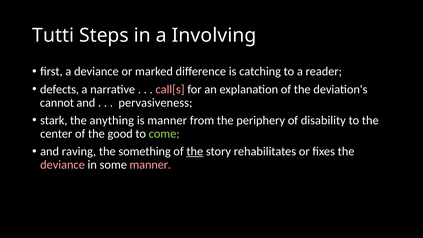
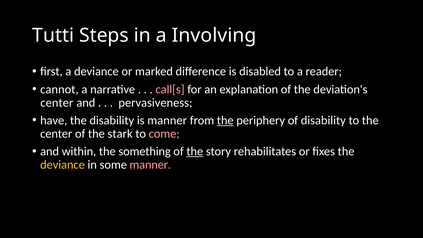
catching: catching -> disabled (260, 72)
defects: defects -> cannot (59, 89)
cannot: cannot -> center (57, 103)
stark: stark -> have (54, 120)
the anything: anything -> disability (112, 120)
the underline: none -> present (225, 120)
good: good -> stark (120, 134)
come colour: light green -> pink (164, 134)
raving: raving -> within (79, 151)
deviance colour: pink -> yellow (62, 165)
